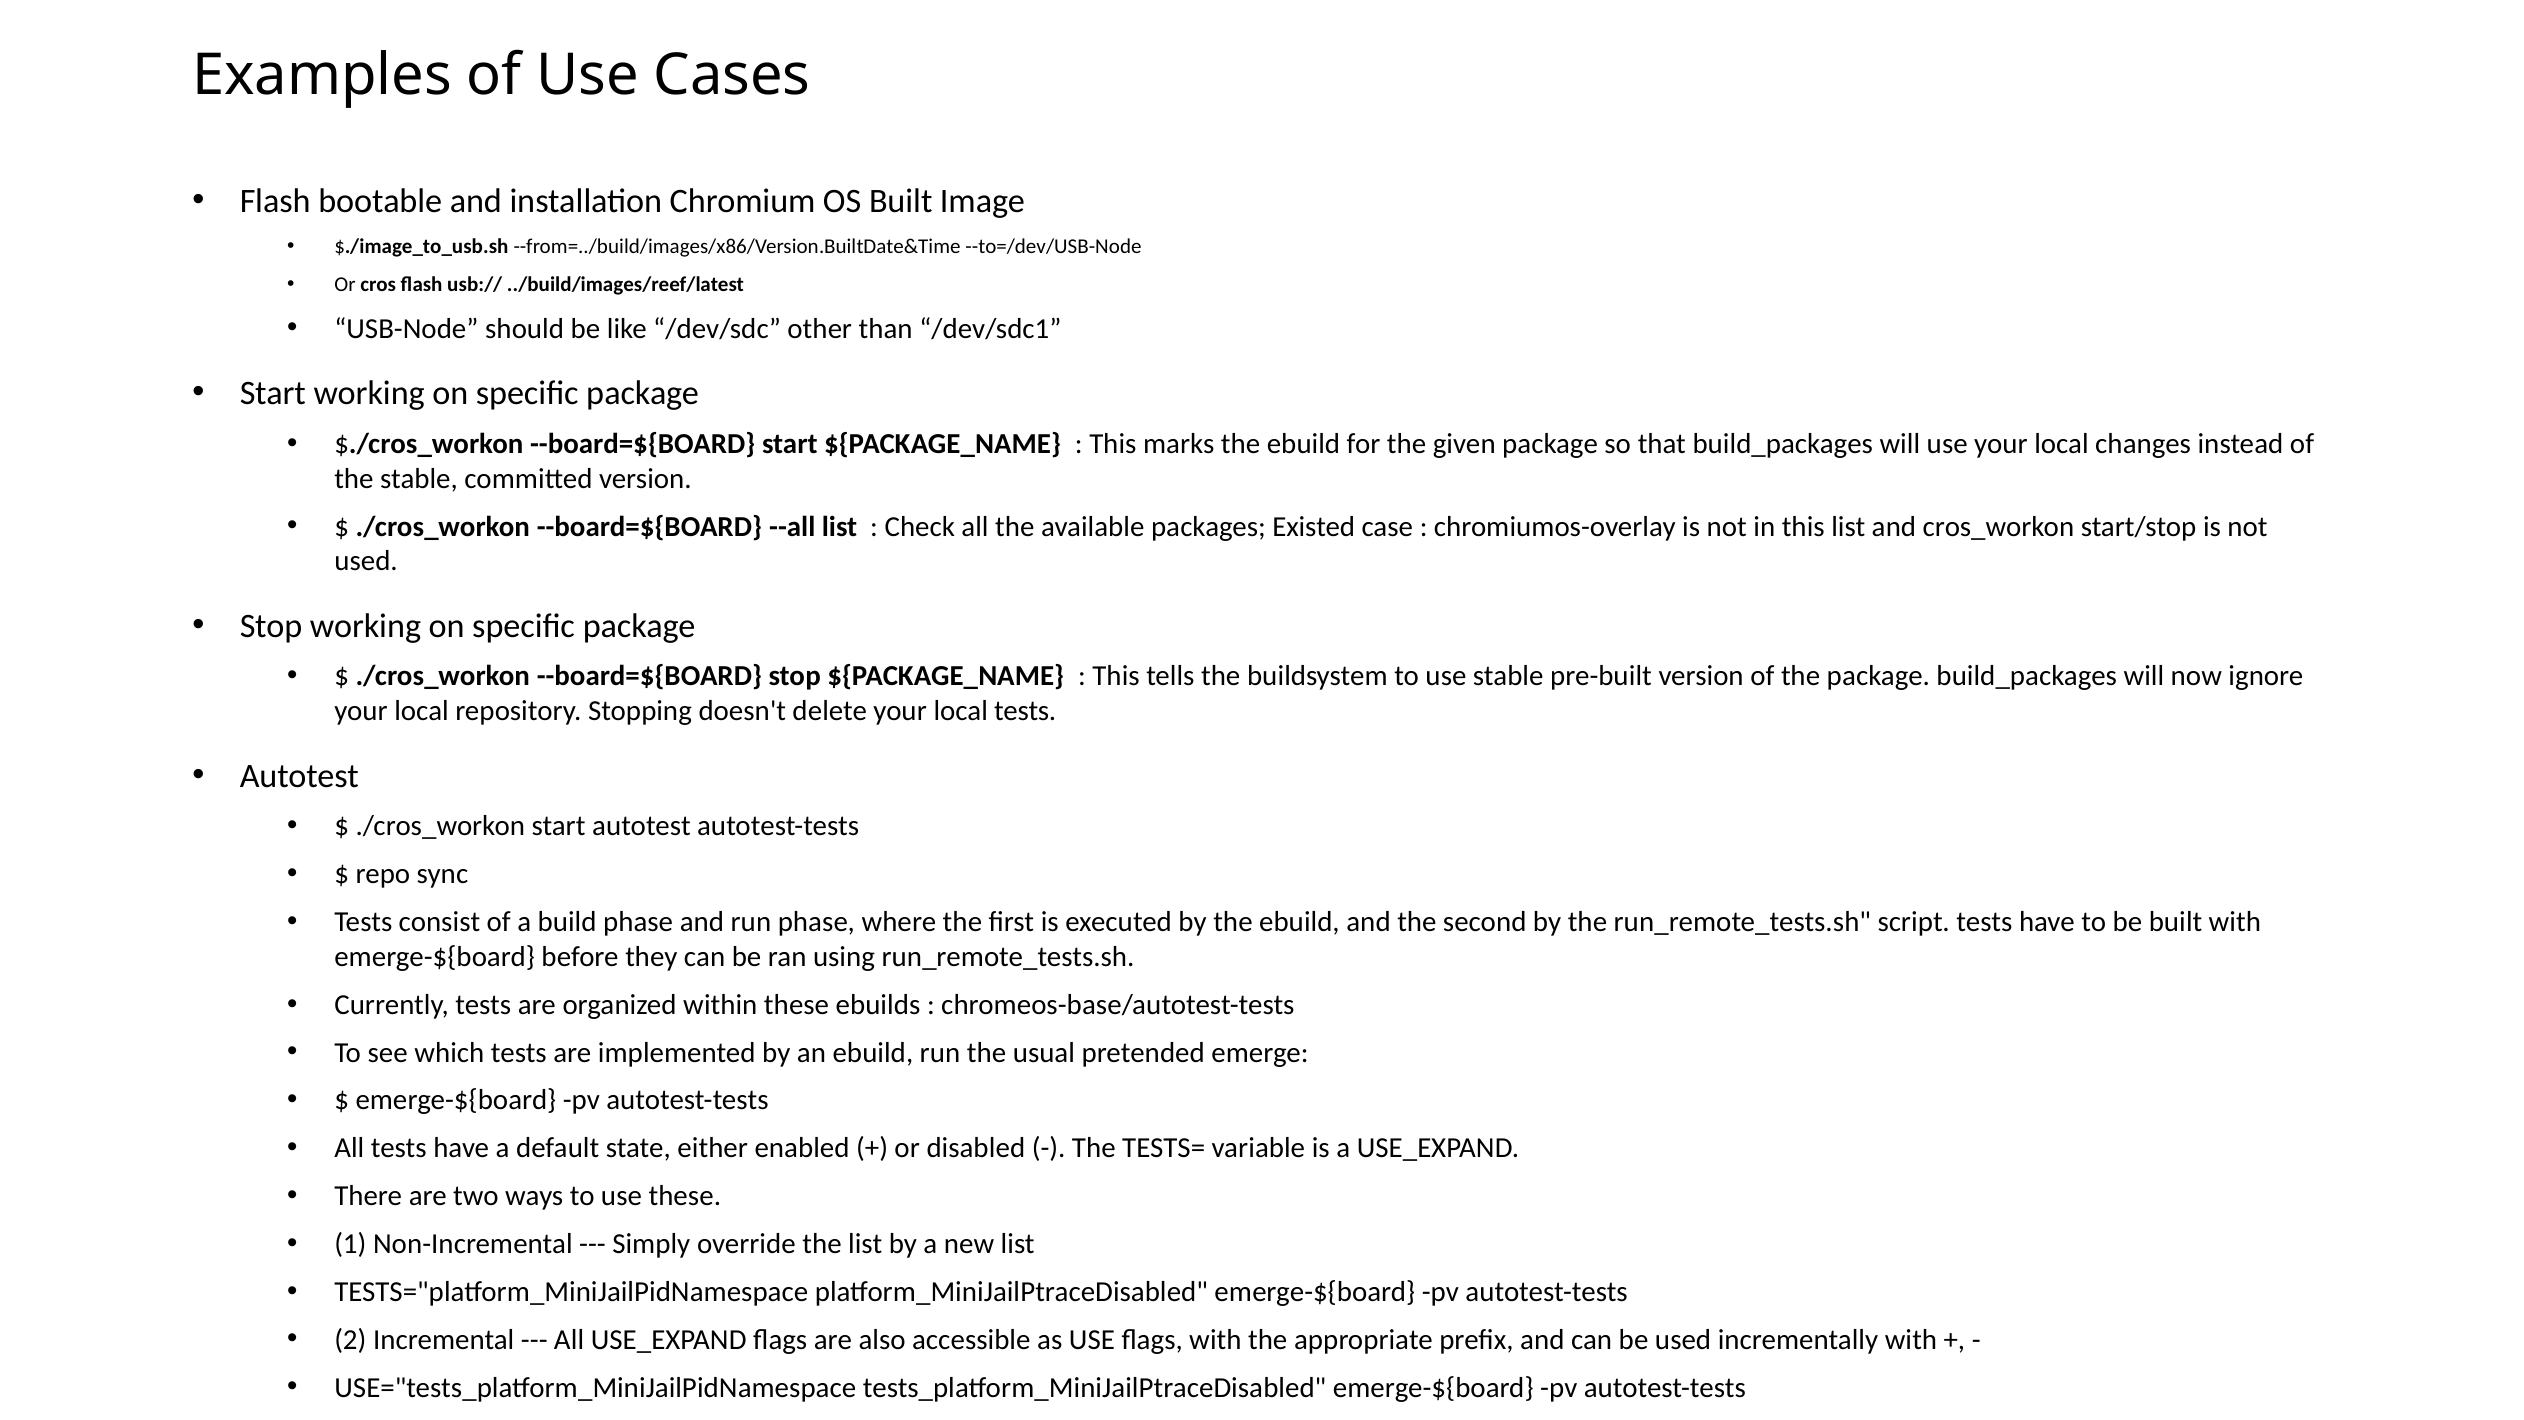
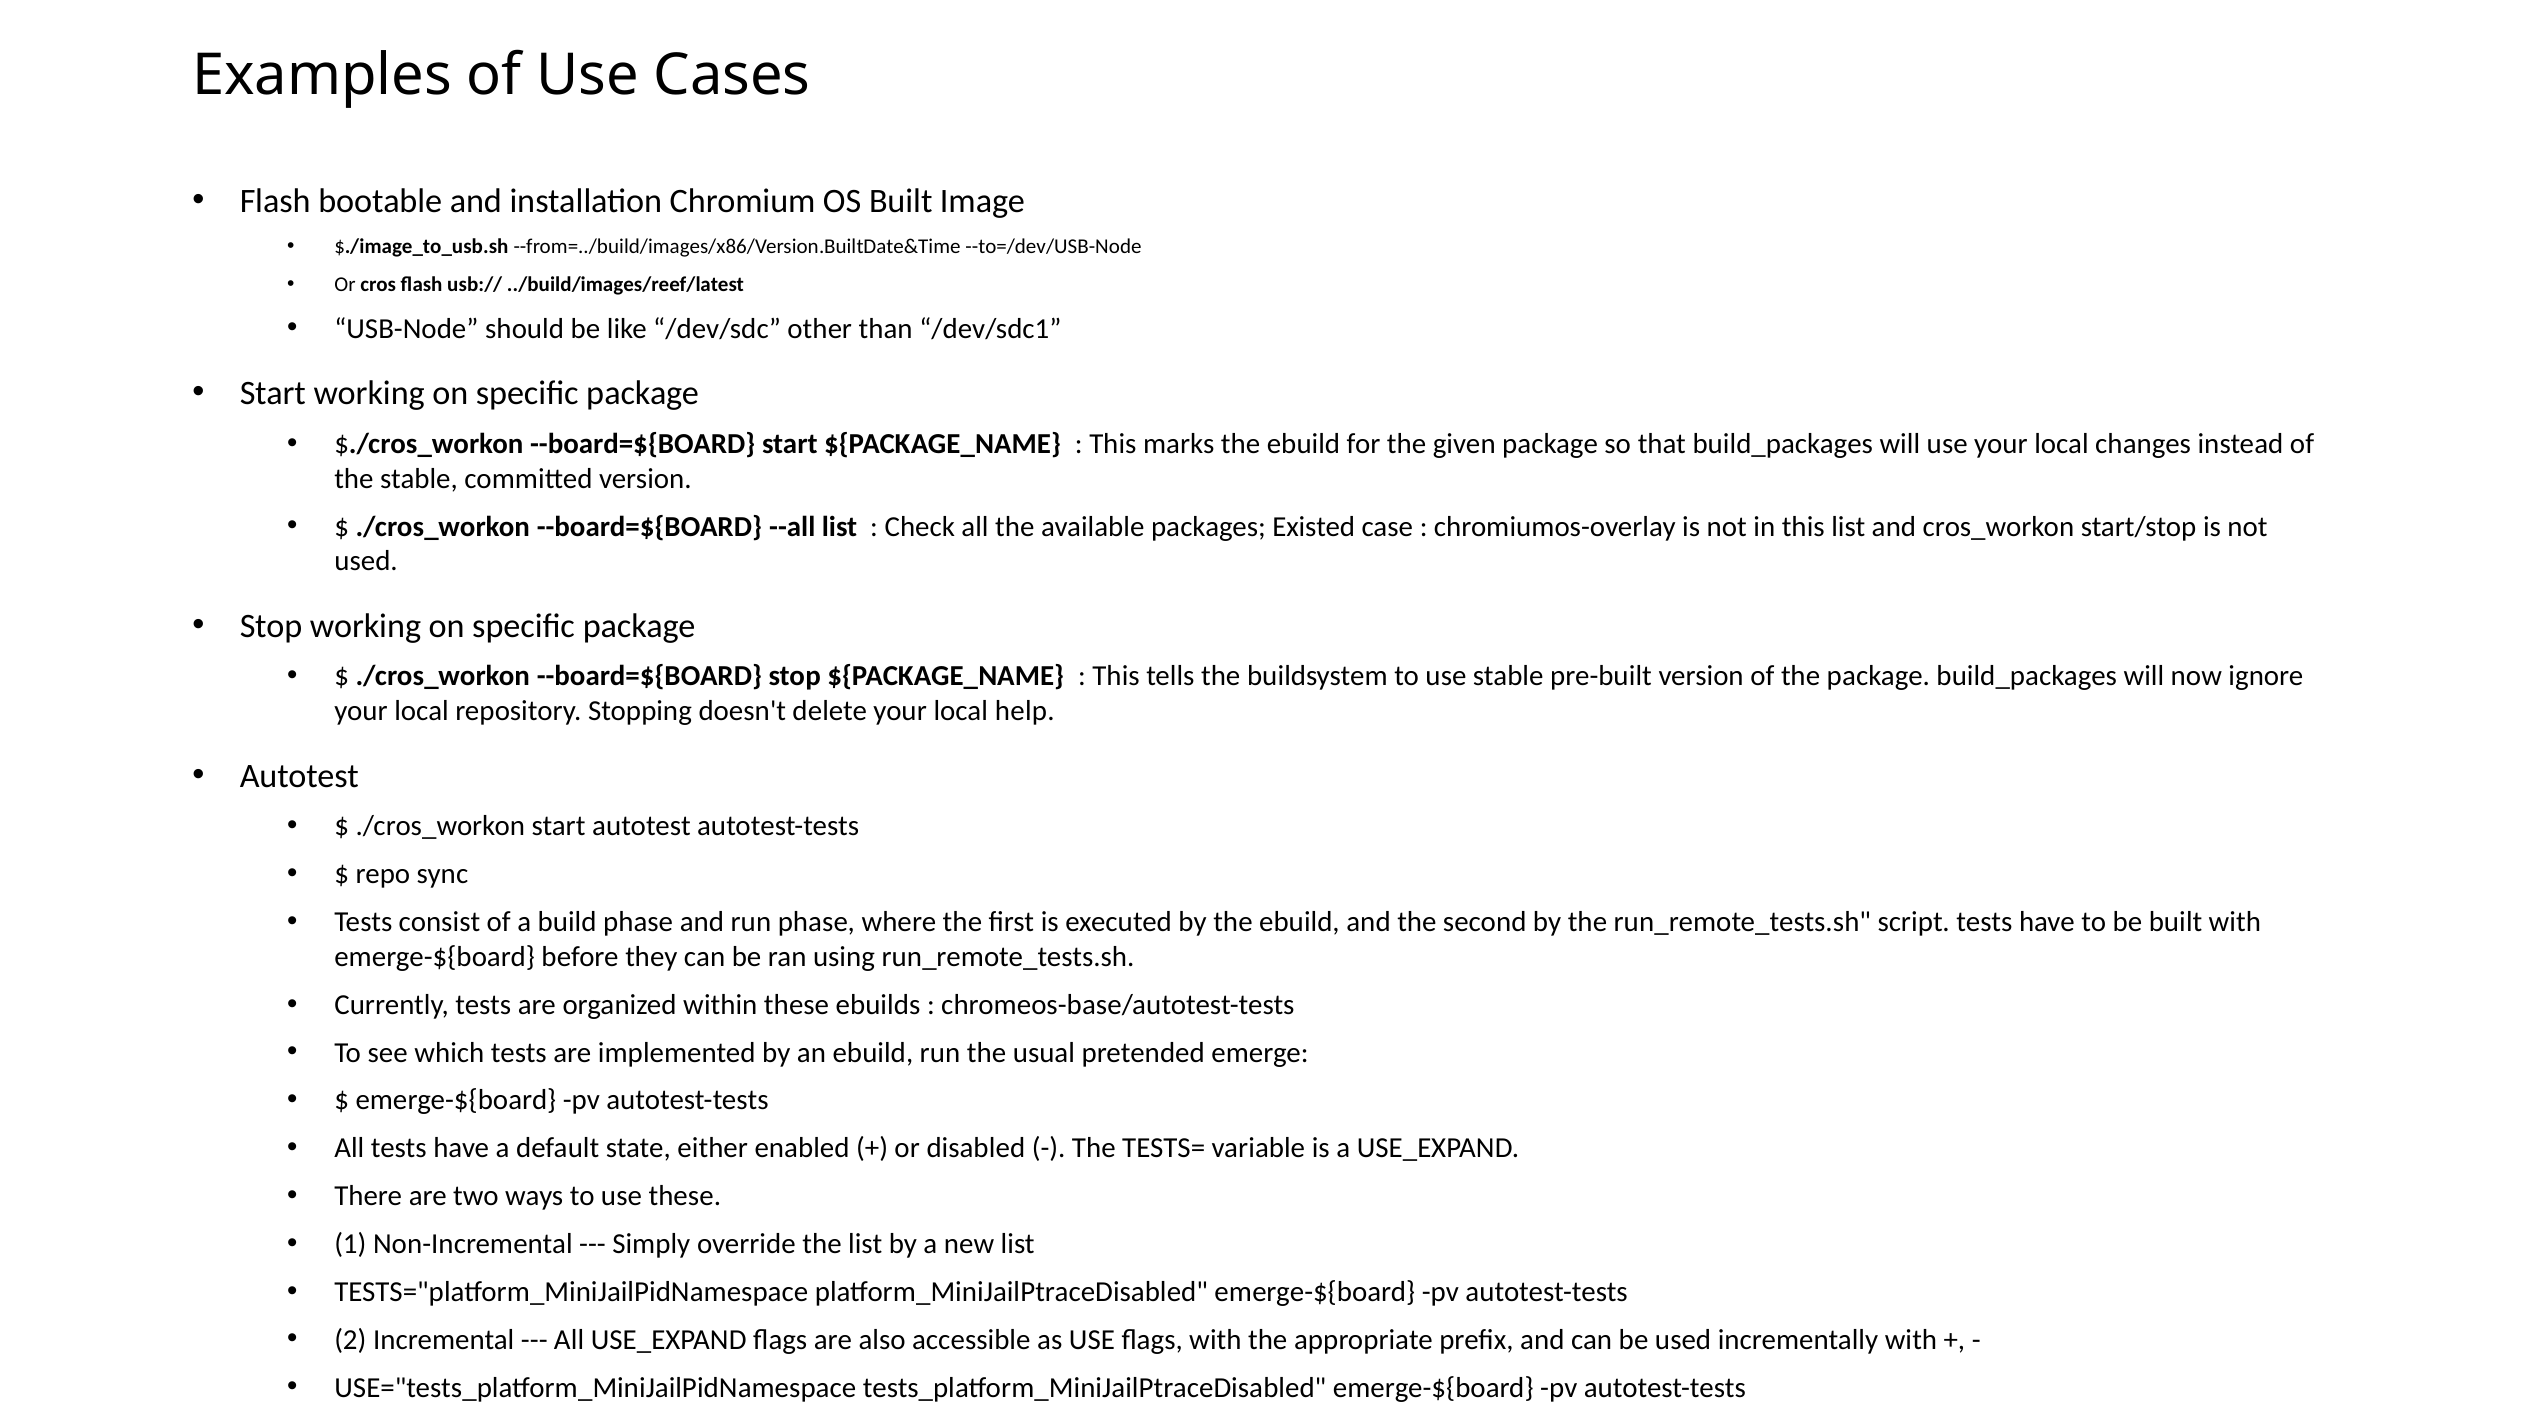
local tests: tests -> help (1025, 711)
